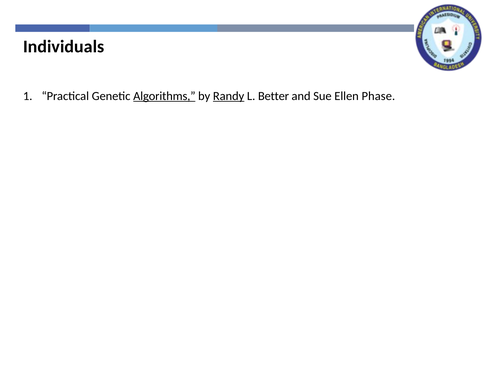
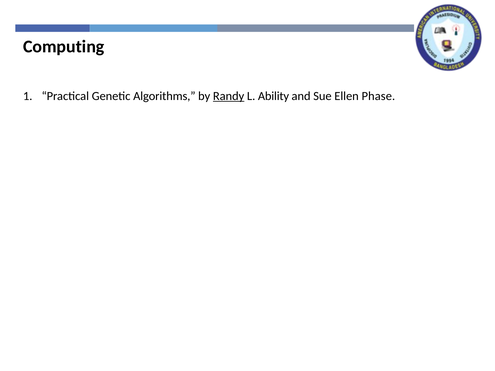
Individuals: Individuals -> Computing (64, 47)
Algorithms underline: present -> none (164, 96)
Better: Better -> Ability (274, 96)
